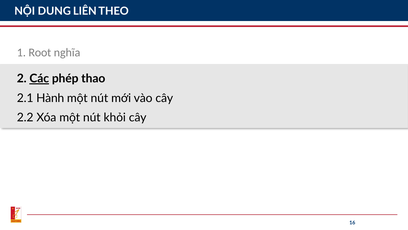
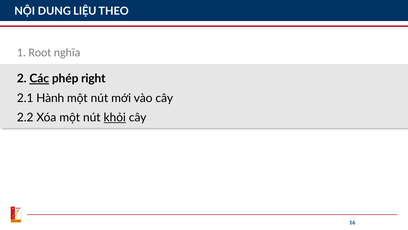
LIÊN: LIÊN -> LIỆU (85, 11)
thao: thao -> right (93, 79)
khỏi underline: none -> present (115, 117)
